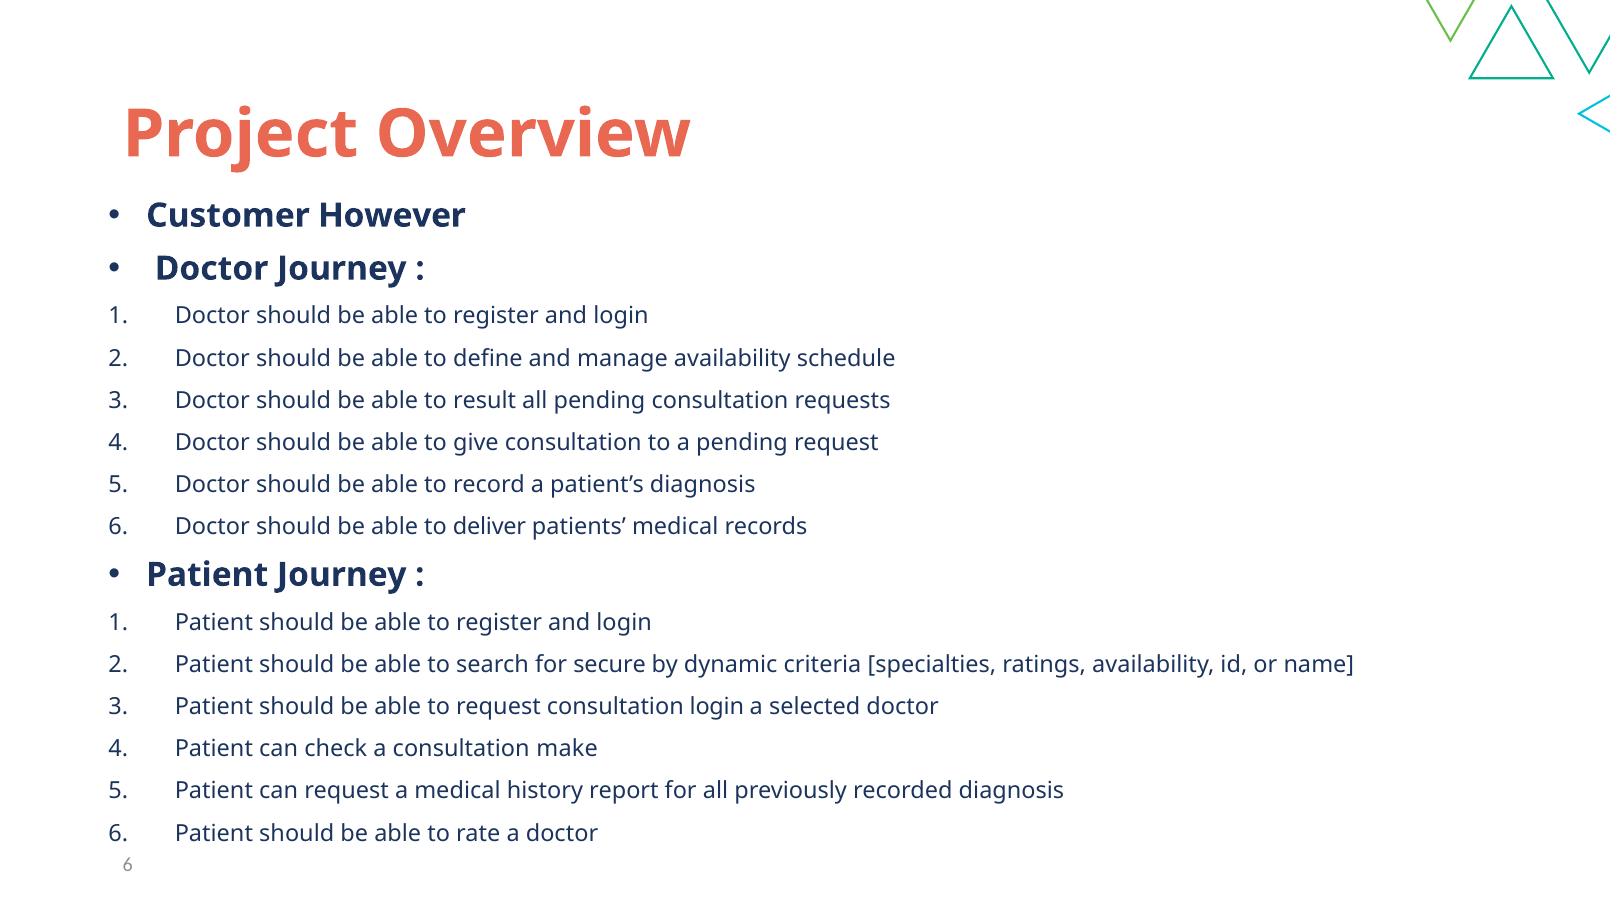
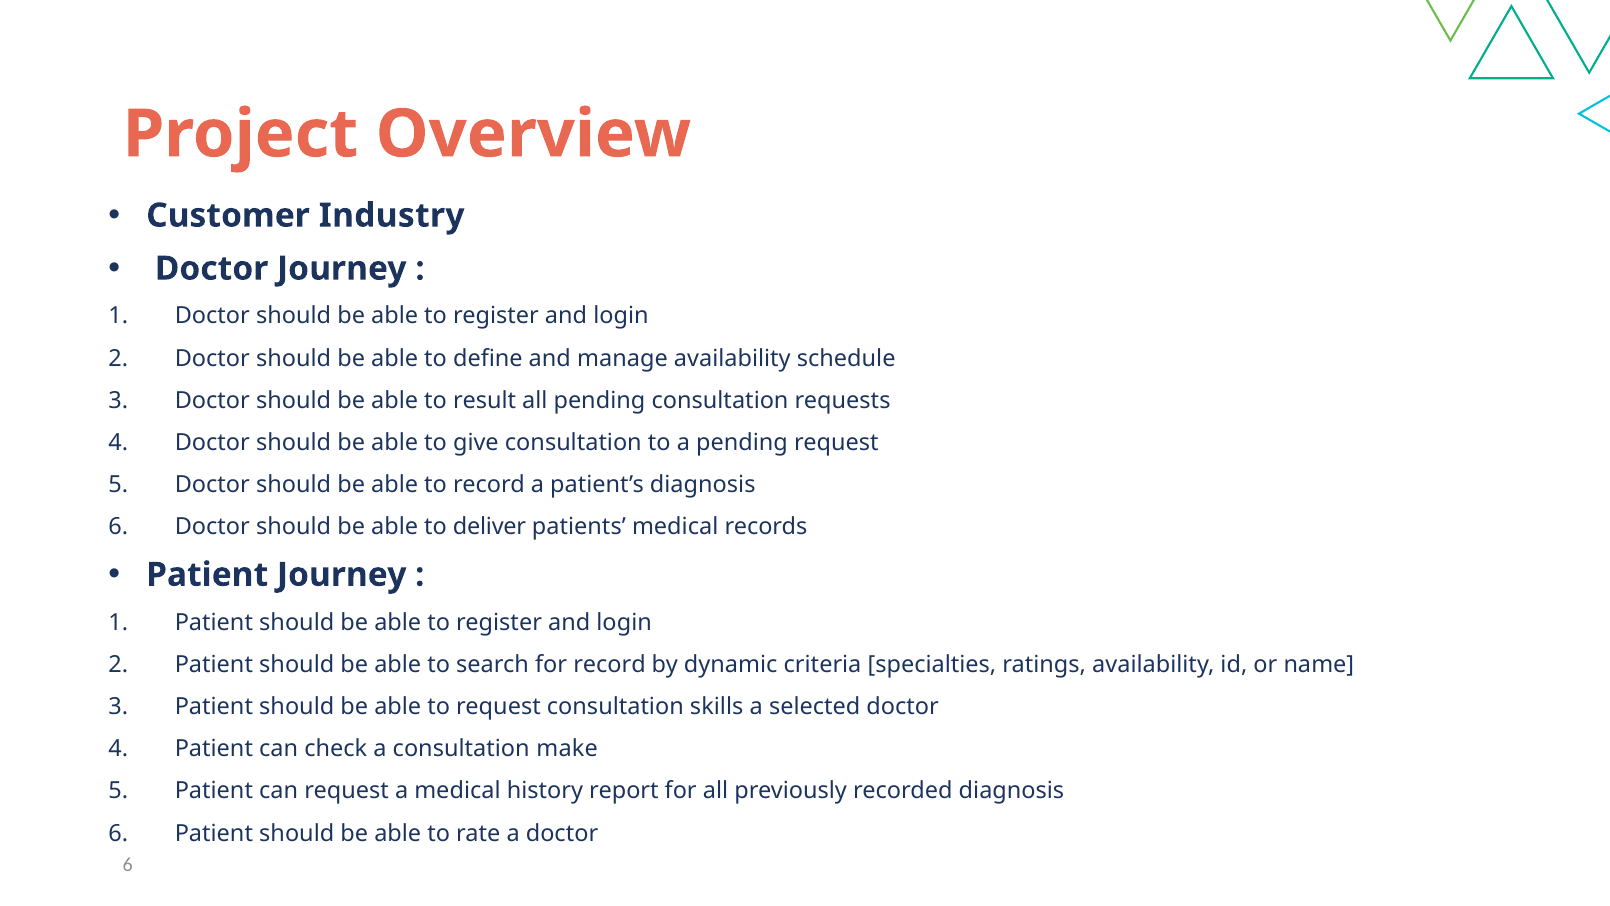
However: However -> Industry (392, 215)
for secure: secure -> record (610, 664)
consultation login: login -> skills (717, 706)
